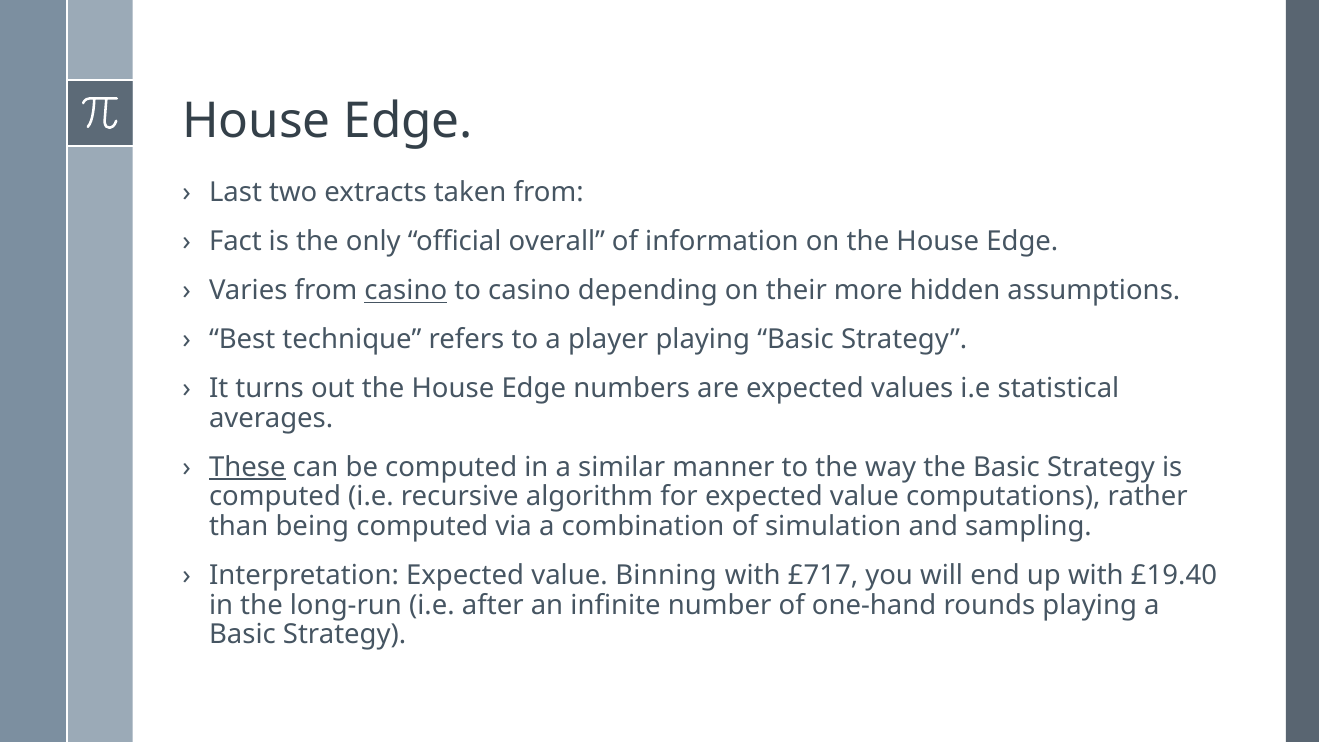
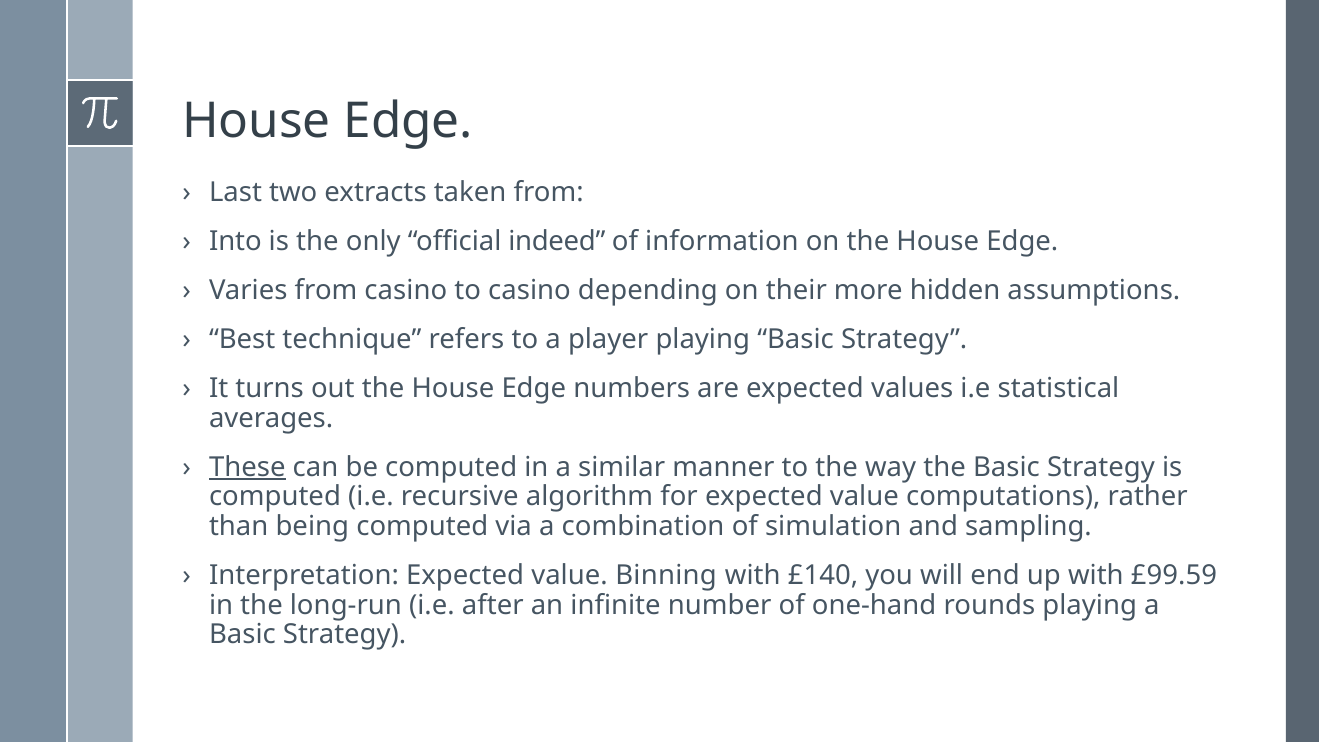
Fact: Fact -> Into (235, 242)
overall: overall -> indeed (557, 242)
casino underline: present -> none (406, 291)
£717: £717 -> £140 (823, 575)
£19.40: £19.40 -> £99.59 (1174, 575)
